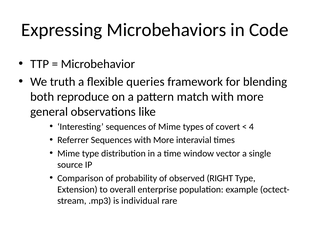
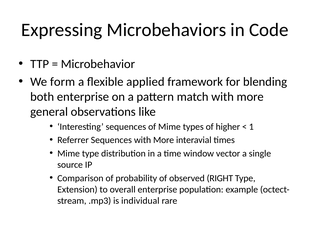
truth: truth -> form (63, 82)
queries: queries -> applied (145, 82)
both reproduce: reproduce -> enterprise (83, 97)
covert: covert -> higher (228, 127)
4: 4 -> 1 (251, 127)
